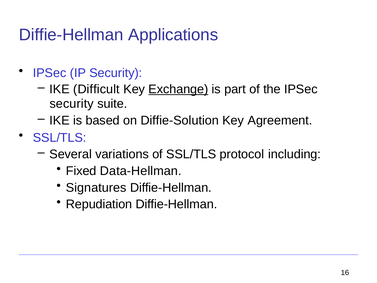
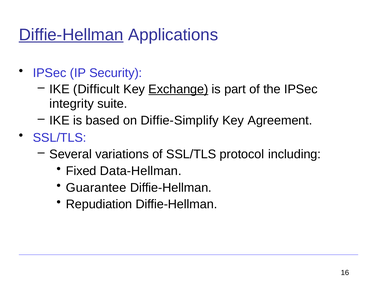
Diffie-Hellman underline: none -> present (71, 35)
security: security -> integrity (72, 104)
Diffie-Solution: Diffie-Solution -> Diffie-Simplify (180, 120)
Signatures: Signatures -> Guarantee (96, 187)
